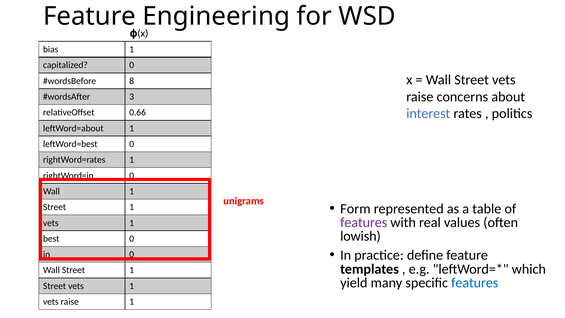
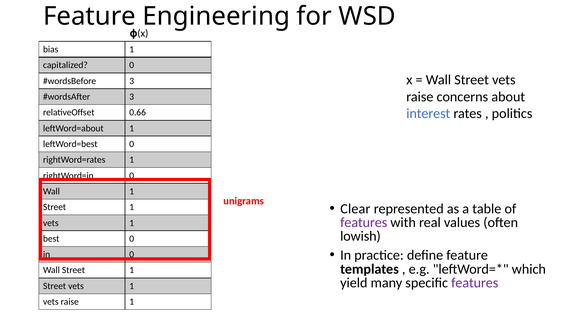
8: 8 -> 3 (132, 81)
Form: Form -> Clear (355, 209)
features colour: blue -> purple (475, 283)
